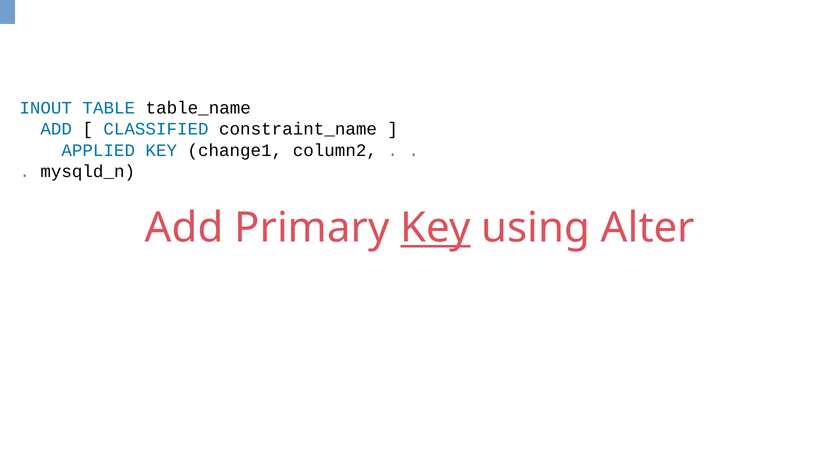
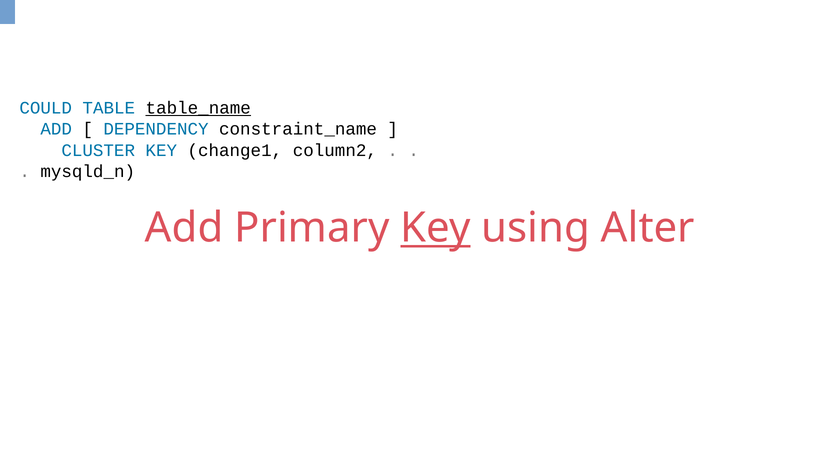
INOUT: INOUT -> COULD (46, 108)
table_name underline: none -> present (198, 108)
CLASSIFIED: CLASSIFIED -> DEPENDENCY (156, 129)
APPLIED: APPLIED -> CLUSTER (98, 150)
